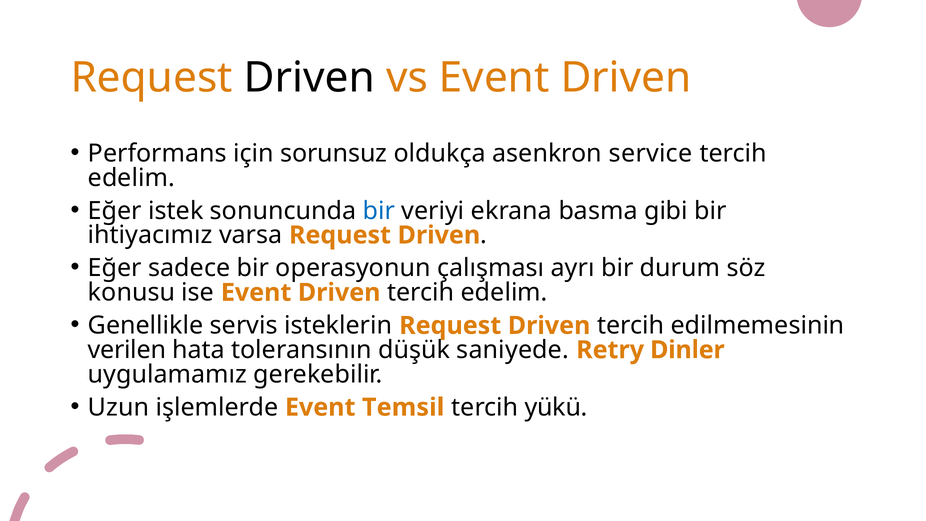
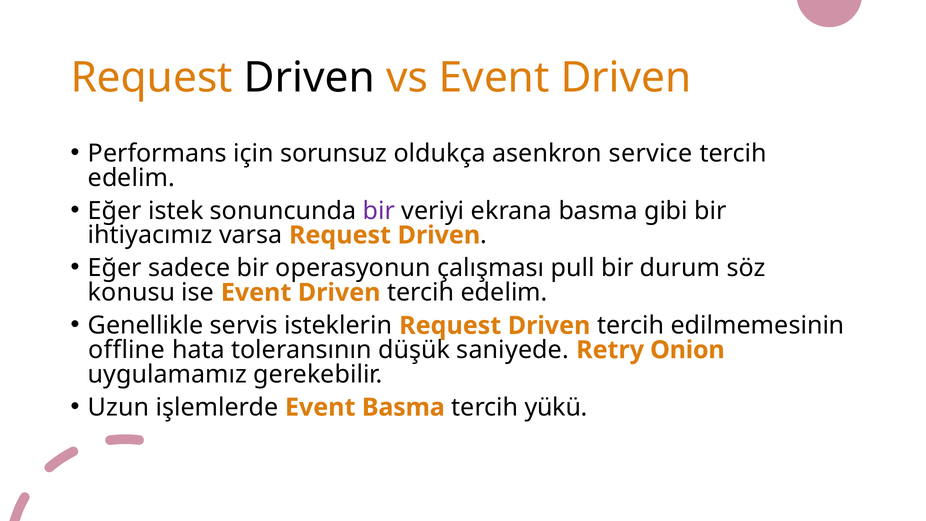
bir colour: blue -> purple (379, 211)
ayrı: ayrı -> pull (573, 268)
verilen: verilen -> offline (127, 350)
Dinler: Dinler -> Onion (687, 350)
Event Temsil: Temsil -> Basma (403, 407)
